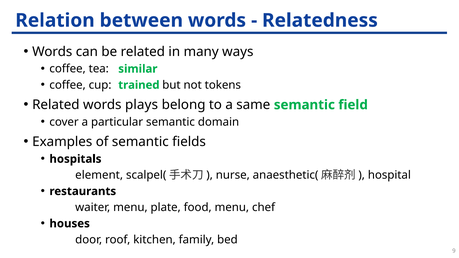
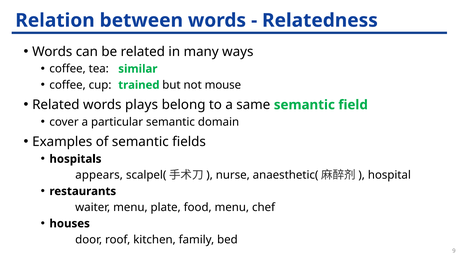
tokens: tokens -> mouse (223, 85)
element: element -> appears (99, 175)
